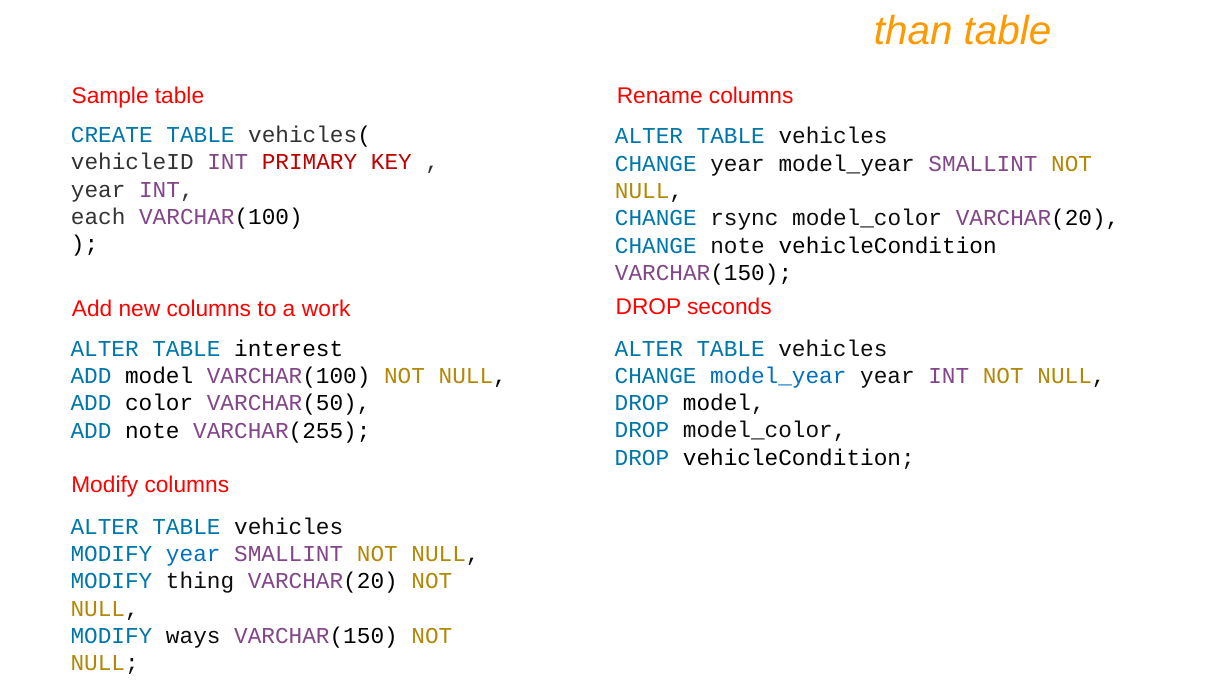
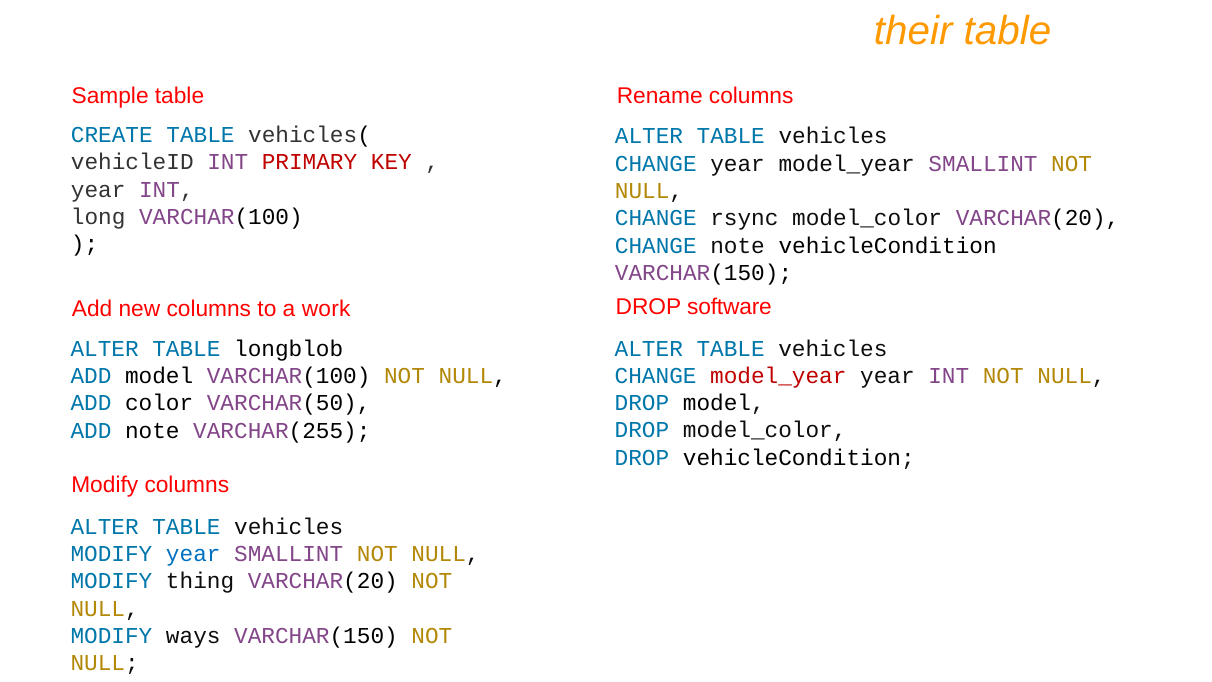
than: than -> their (913, 32)
each: each -> long (98, 217)
seconds: seconds -> software (729, 306)
interest: interest -> longblob (289, 349)
model_year colour: blue -> red (778, 376)
